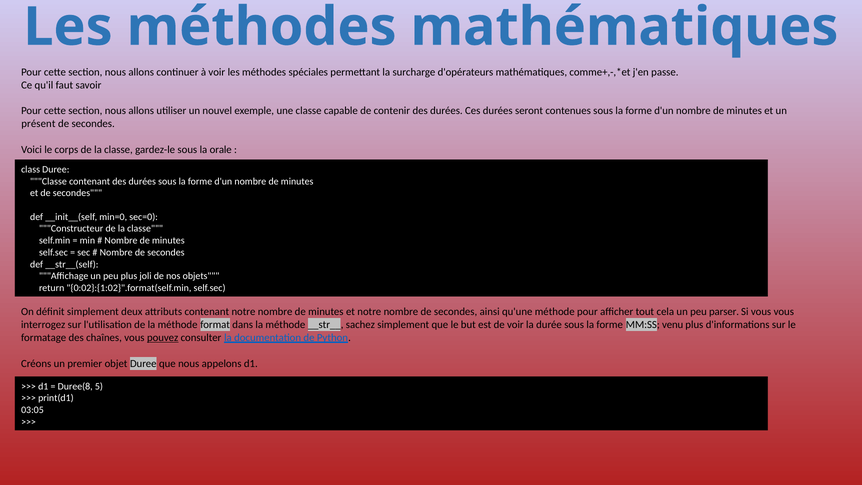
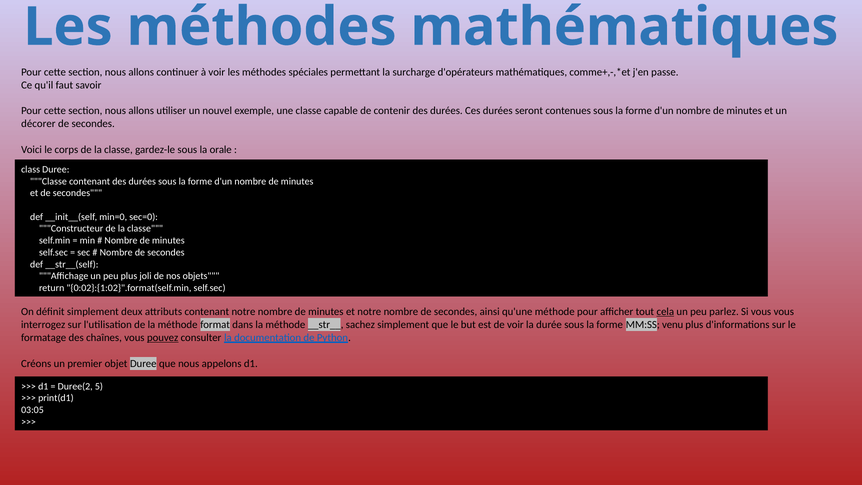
présent: présent -> décorer (38, 124)
cela underline: none -> present (665, 312)
parser: parser -> parlez (724, 312)
Duree(8: Duree(8 -> Duree(2 (75, 386)
